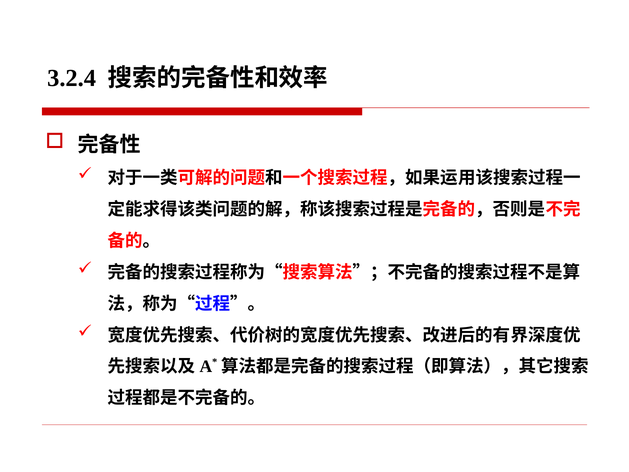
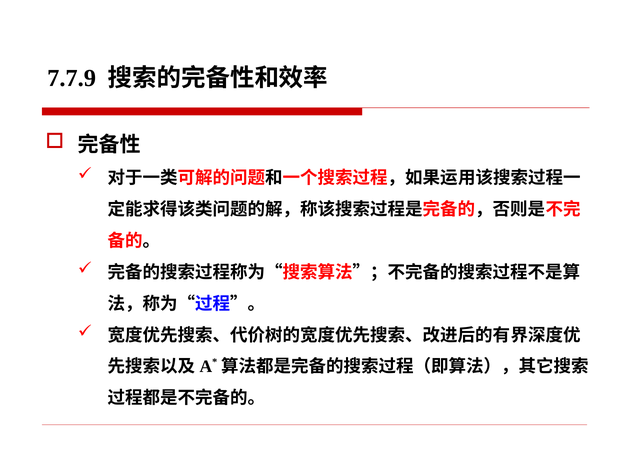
3.2.4: 3.2.4 -> 7.7.9 (72, 78)
